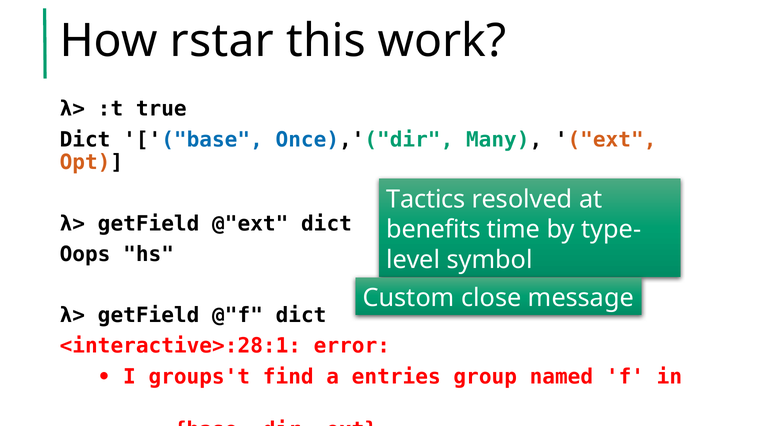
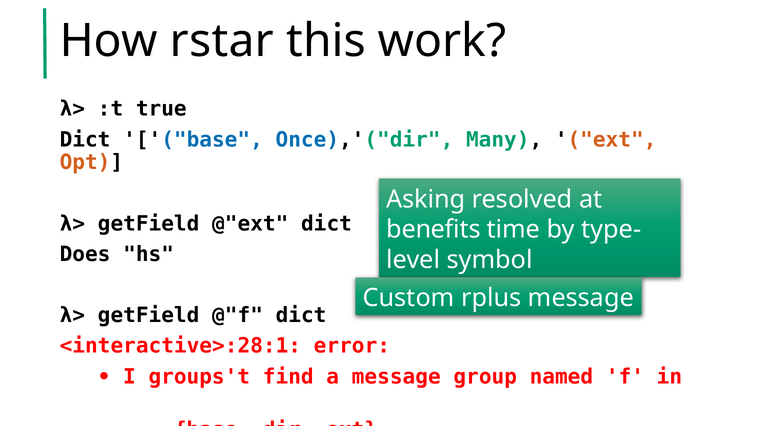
Tactics: Tactics -> Asking (426, 199)
Oops: Oops -> Does (85, 254)
close: close -> rplus (491, 298)
a entries: entries -> message (396, 377)
